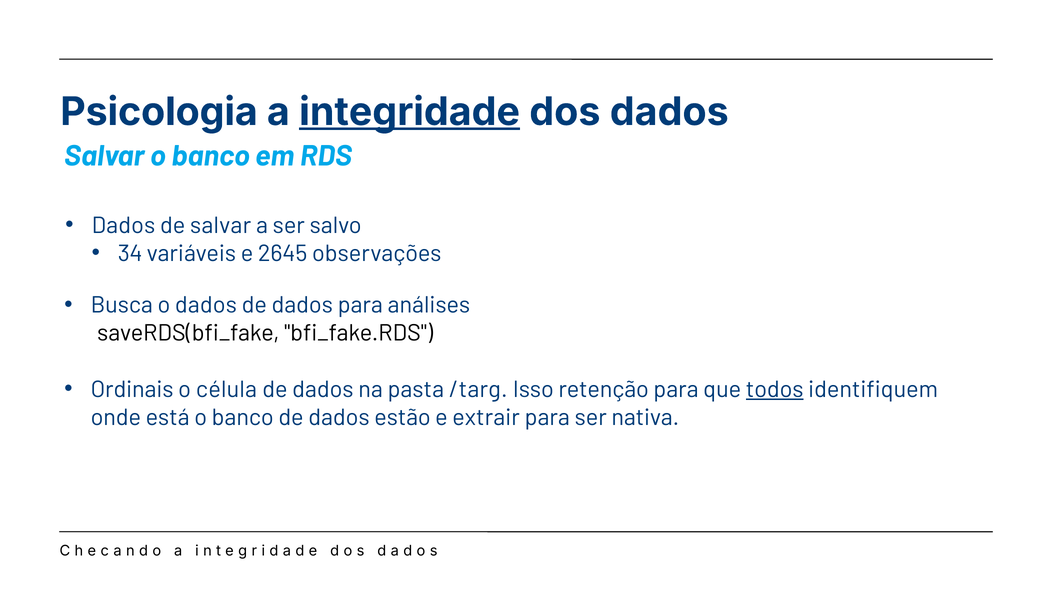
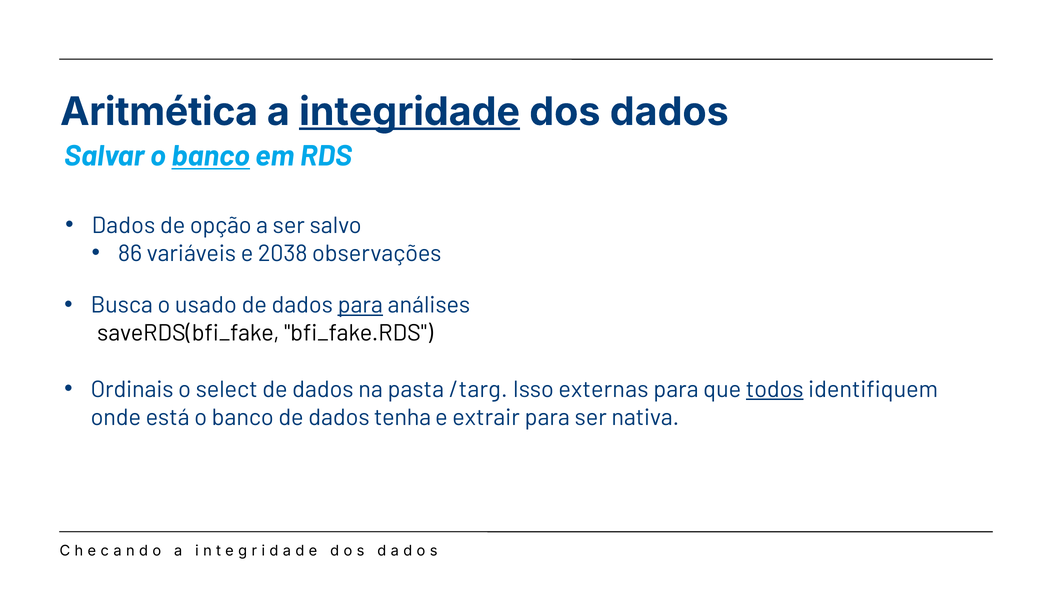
Psicologia: Psicologia -> Aritmética (159, 112)
banco underline: none -> present (211, 156)
de salvar: salvar -> opção (221, 225)
34: 34 -> 86 (130, 253)
2645: 2645 -> 2038 (283, 253)
o dados: dados -> usado (206, 305)
para underline: none -> present (360, 305)
célula: célula -> select (227, 389)
retenção: retenção -> externas (603, 389)
estão: estão -> tenha (403, 417)
